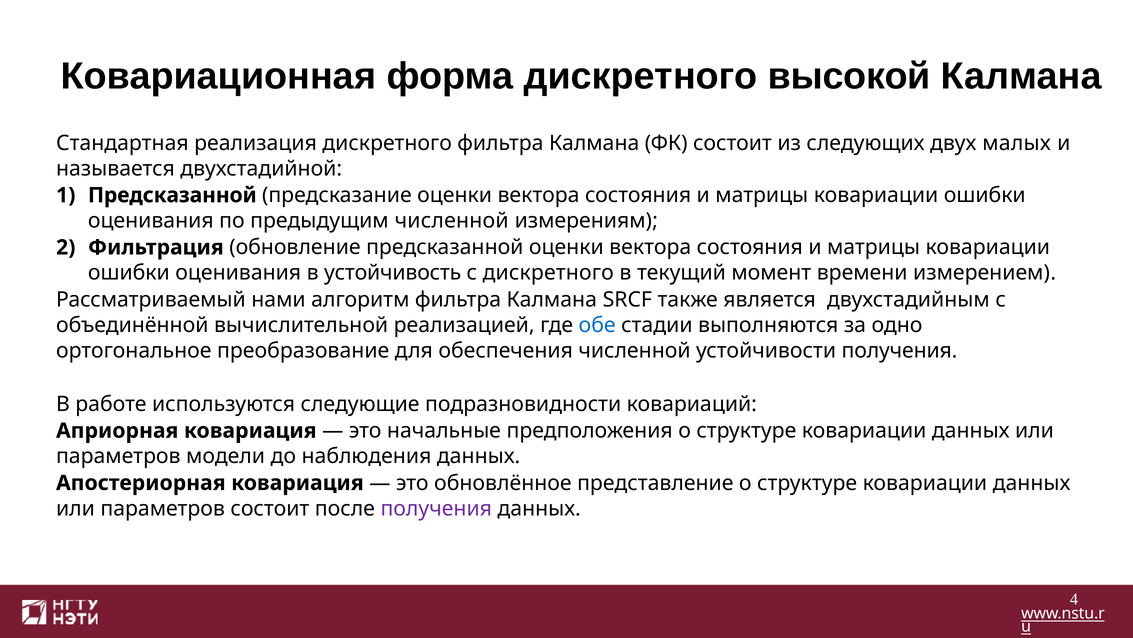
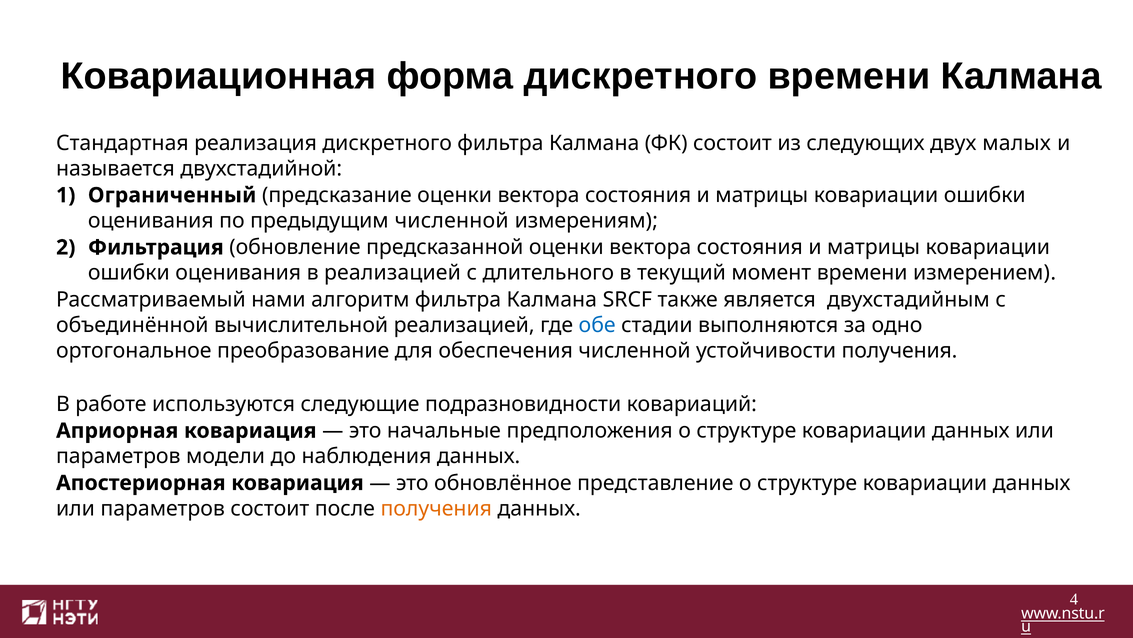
дискретного высокой: высокой -> времени (849, 76)
Предсказанной: Предсказанной -> Ограниченный (172, 195)
в устойчивость: устойчивость -> реализацией (392, 273)
с дискретного: дискретного -> длительного (548, 273)
получения colour: purple -> orange (436, 508)
